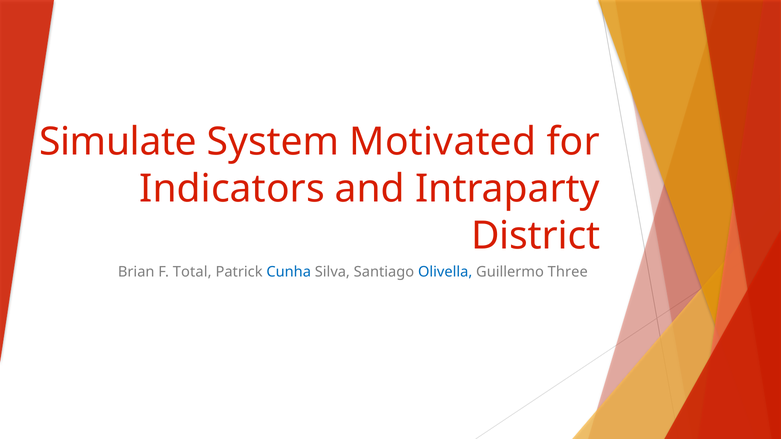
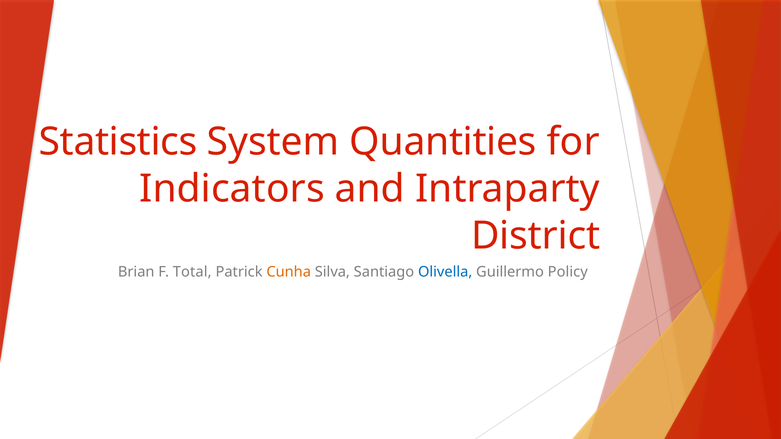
Simulate: Simulate -> Statistics (118, 142)
Motivated: Motivated -> Quantities (443, 142)
Cunha colour: blue -> orange (289, 272)
Three: Three -> Policy (568, 272)
